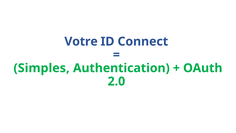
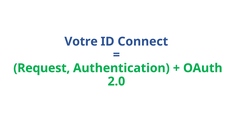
Simples: Simples -> Request (42, 68)
